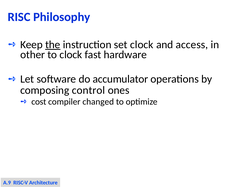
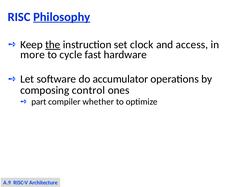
Philosophy underline: none -> present (62, 17)
other: other -> more (33, 55)
to clock: clock -> cycle (71, 55)
cost: cost -> part (39, 102)
changed: changed -> whether (98, 102)
